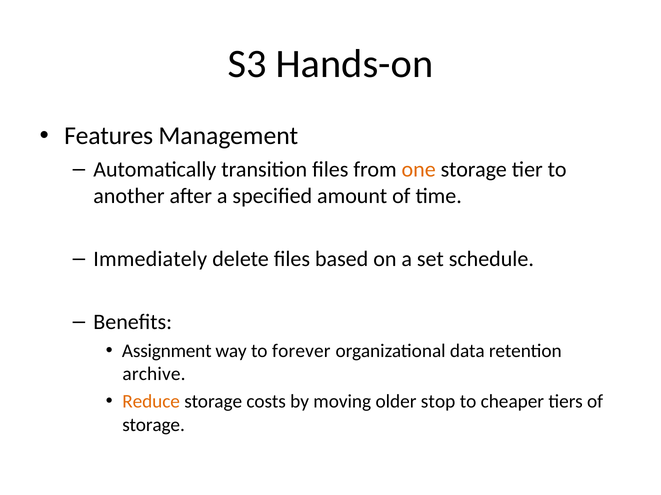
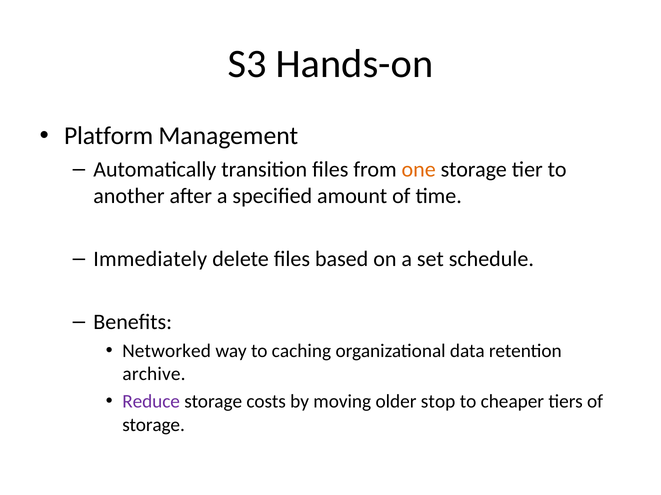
Features: Features -> Platform (109, 136)
Assignment: Assignment -> Networked (167, 352)
forever: forever -> caching (301, 352)
Reduce colour: orange -> purple (151, 402)
